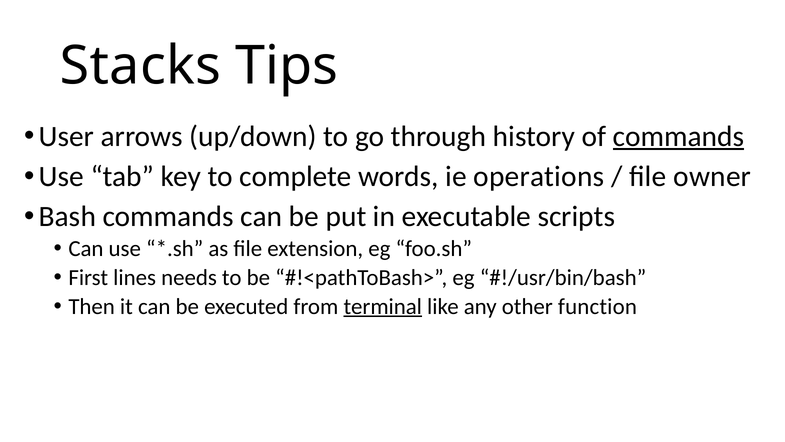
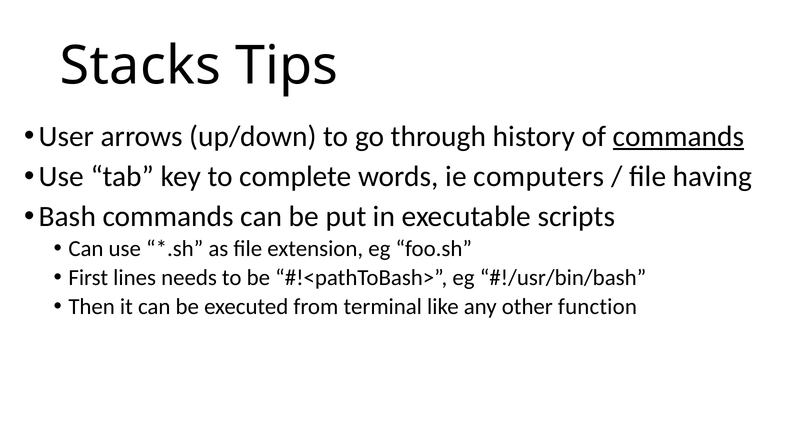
operations: operations -> computers (539, 176)
owner: owner -> having (712, 176)
terminal underline: present -> none (383, 306)
